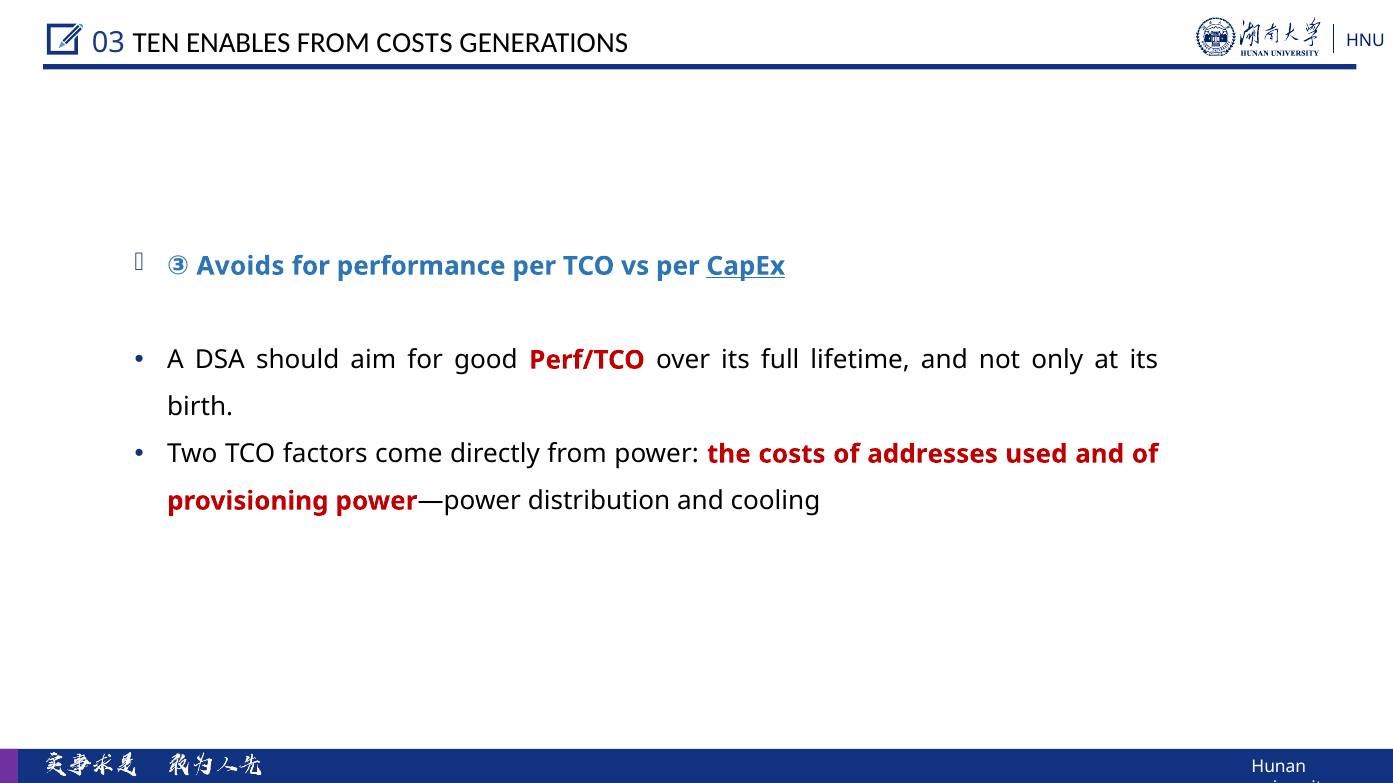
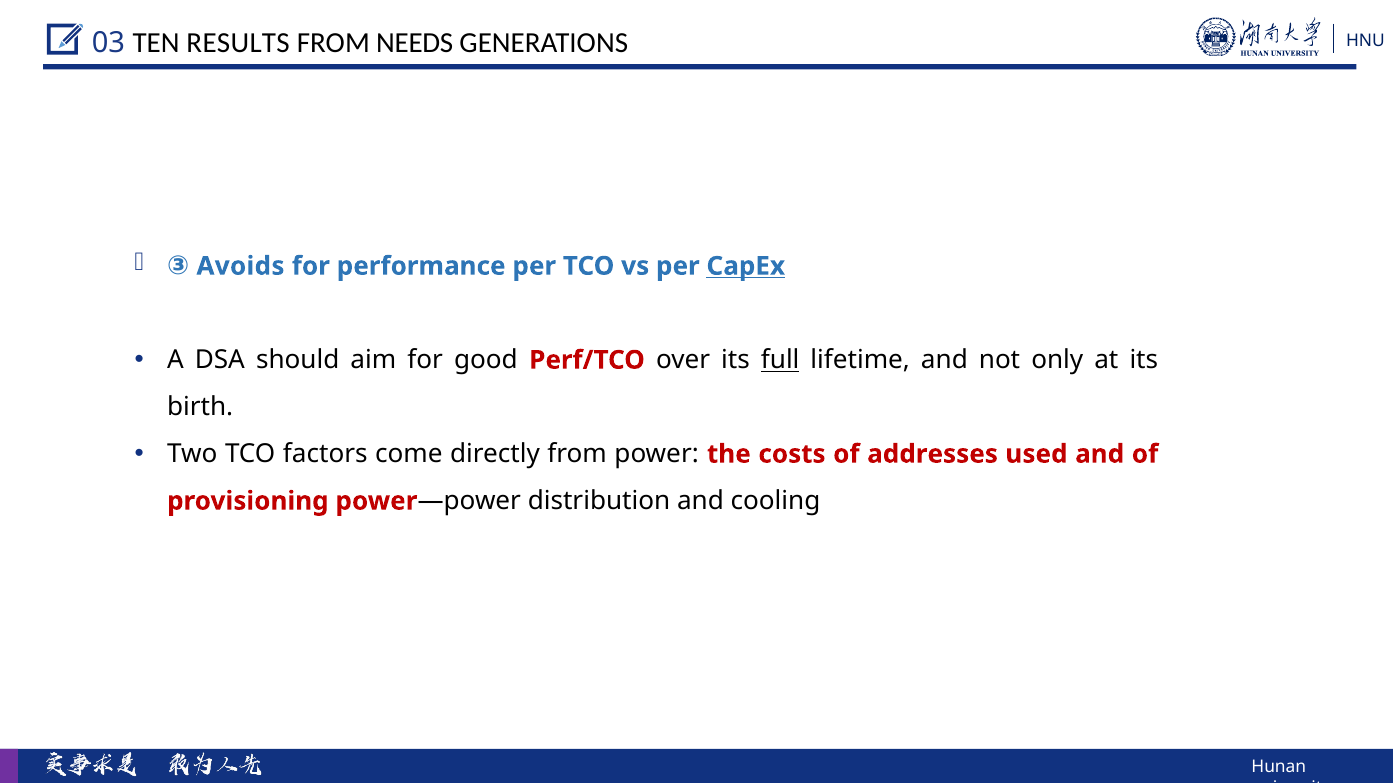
ENABLES: ENABLES -> RESULTS (238, 43)
FROM COSTS: COSTS -> NEEDS (415, 43)
full underline: none -> present (780, 360)
